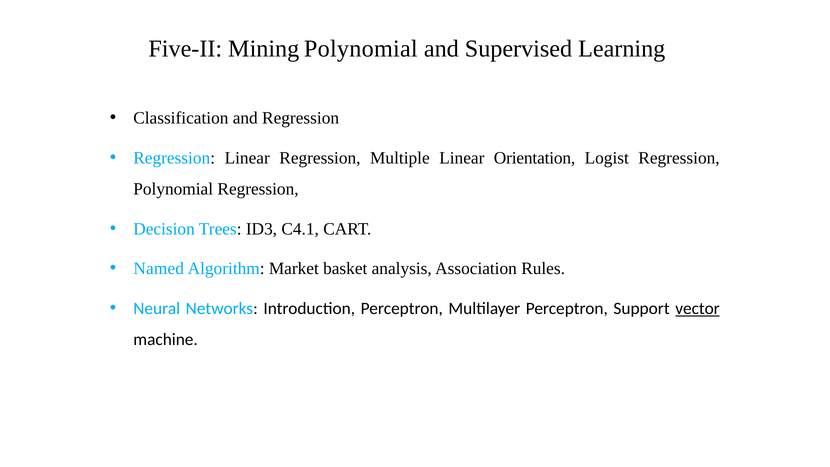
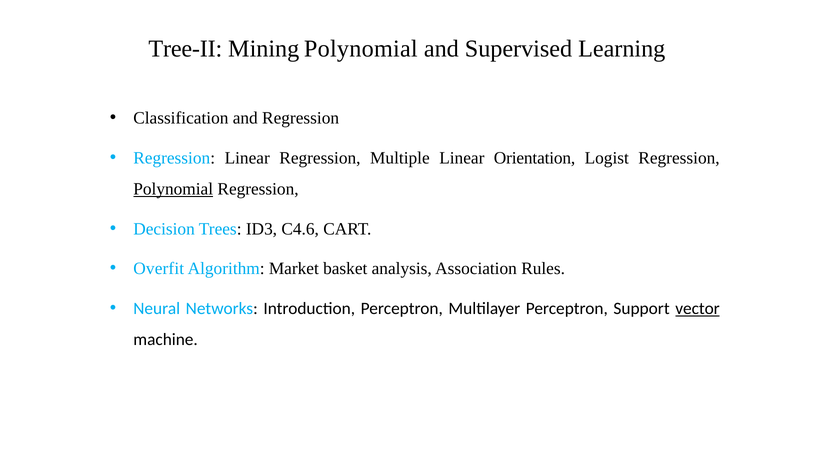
Five-II: Five-II -> Tree-II (185, 49)
Polynomial underline: none -> present (173, 189)
C4.1: C4.1 -> C4.6 (300, 229)
Named: Named -> Overfit (159, 269)
